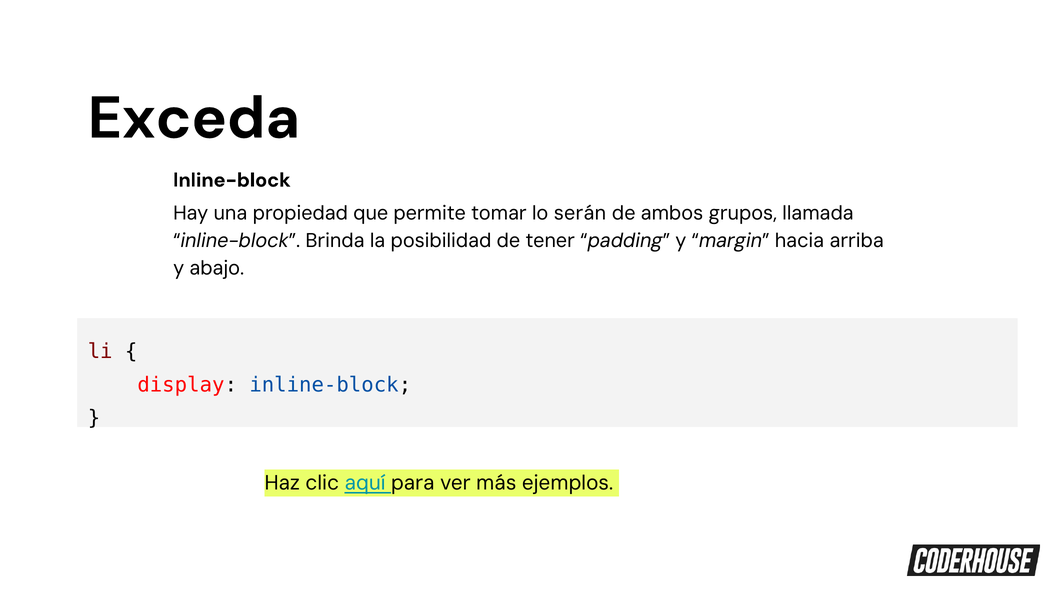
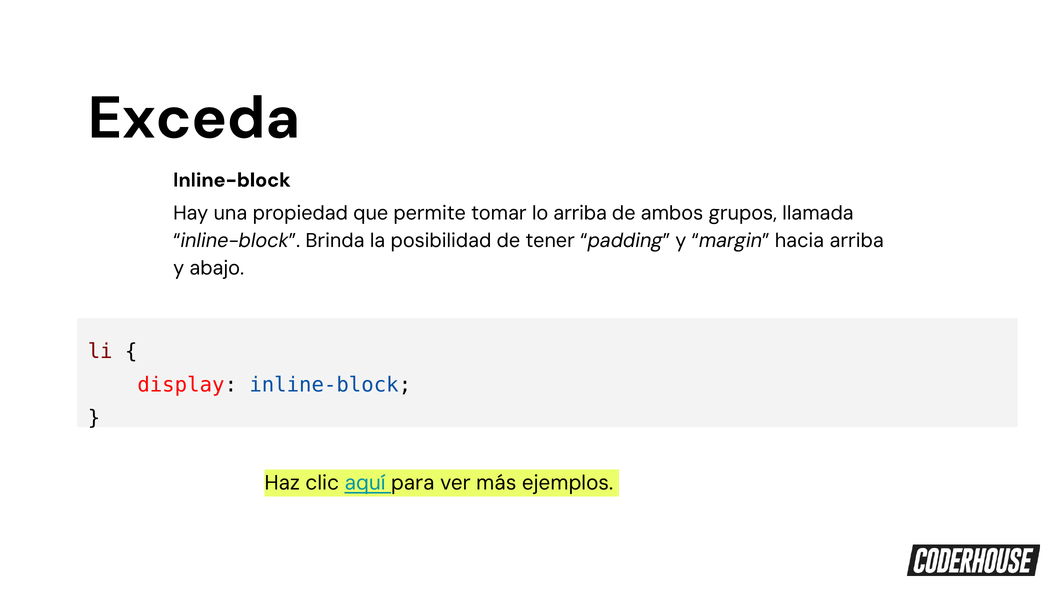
lo serán: serán -> arriba (580, 213)
